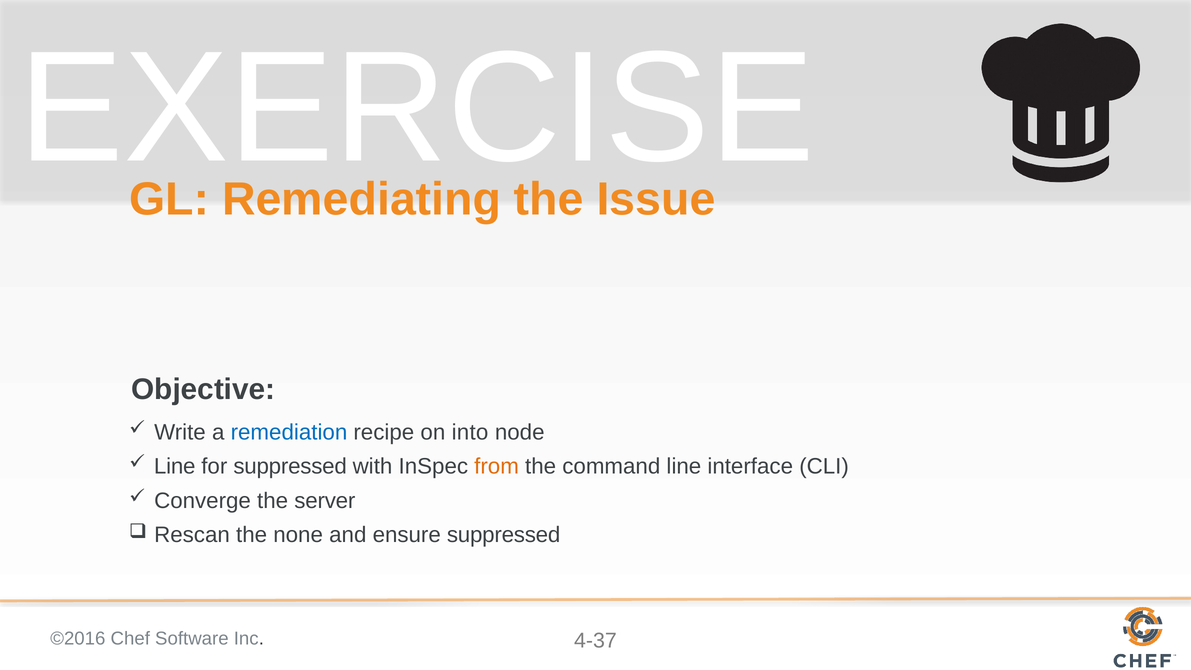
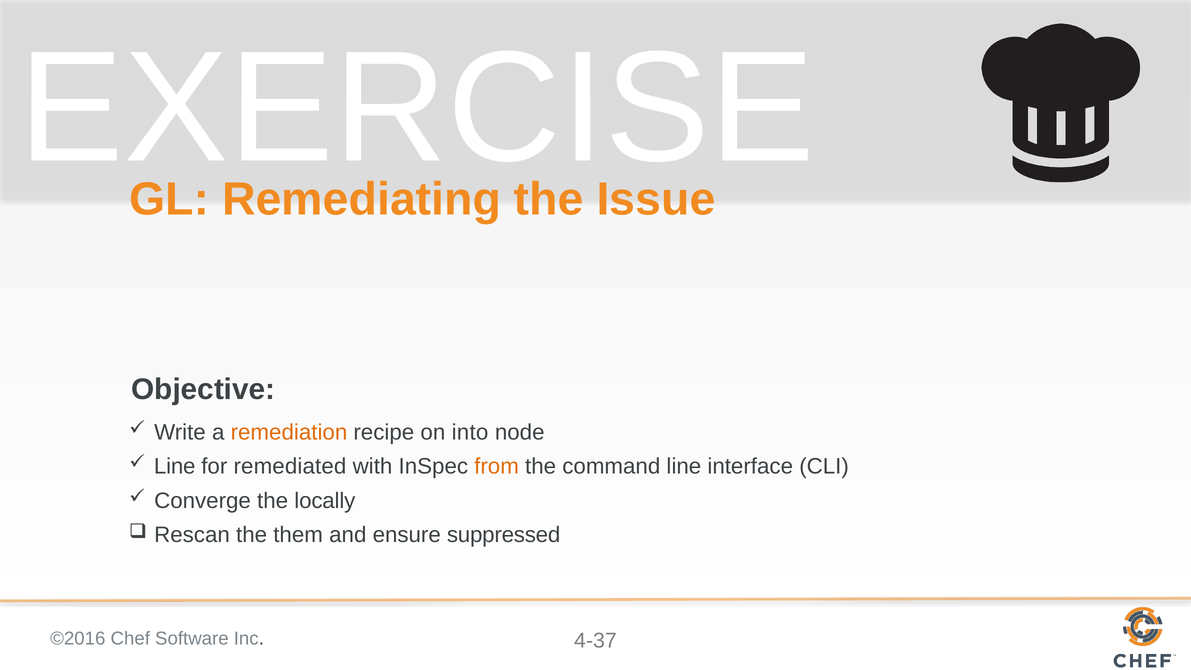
remediation colour: blue -> orange (289, 432)
for suppressed: suppressed -> remediated (290, 467)
server: server -> locally (325, 501)
none: none -> them (298, 535)
